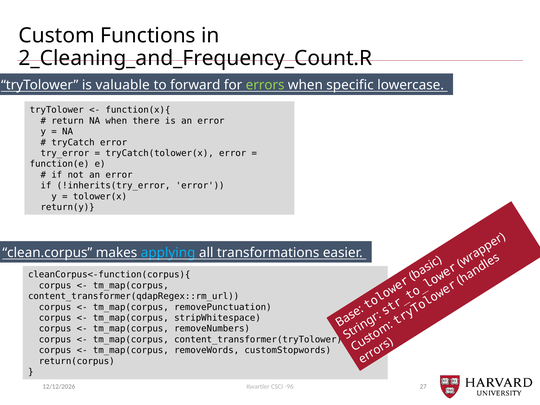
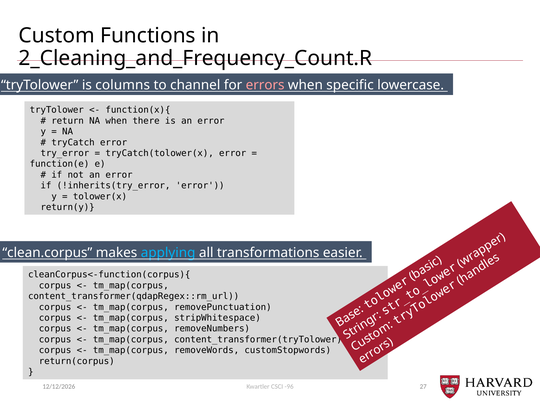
valuable: valuable -> columns (123, 85)
forward: forward -> channel (195, 85)
errors colour: light green -> pink (265, 85)
